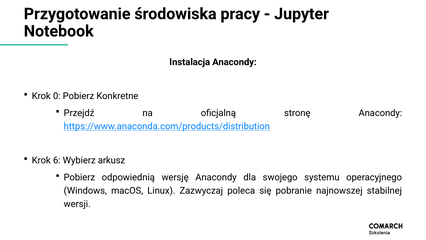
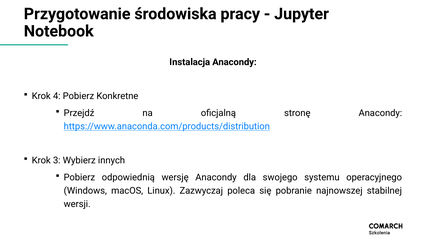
0: 0 -> 4 (57, 96)
6: 6 -> 3 (57, 160)
arkusz: arkusz -> innych (112, 160)
